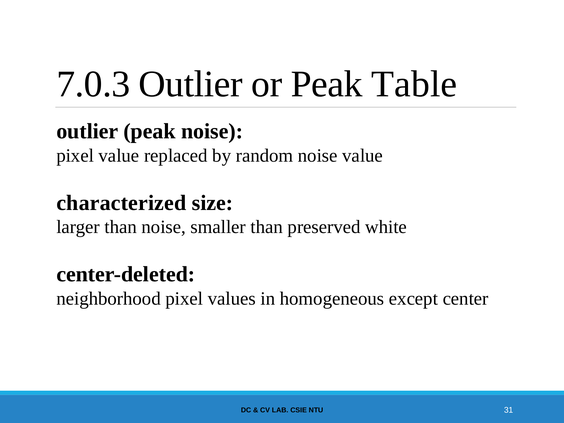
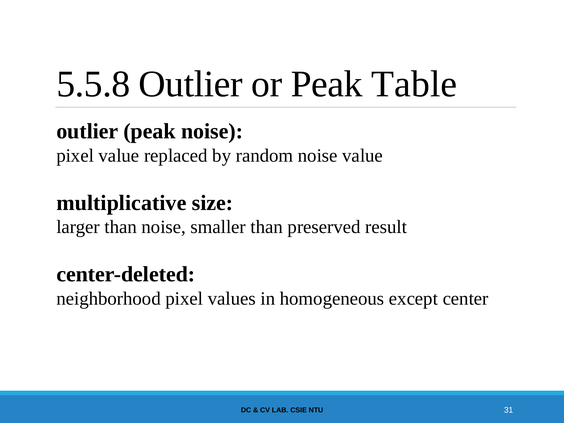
7.0.3: 7.0.3 -> 5.5.8 (93, 84)
characterized: characterized -> multiplicative (121, 203)
white: white -> result (386, 227)
